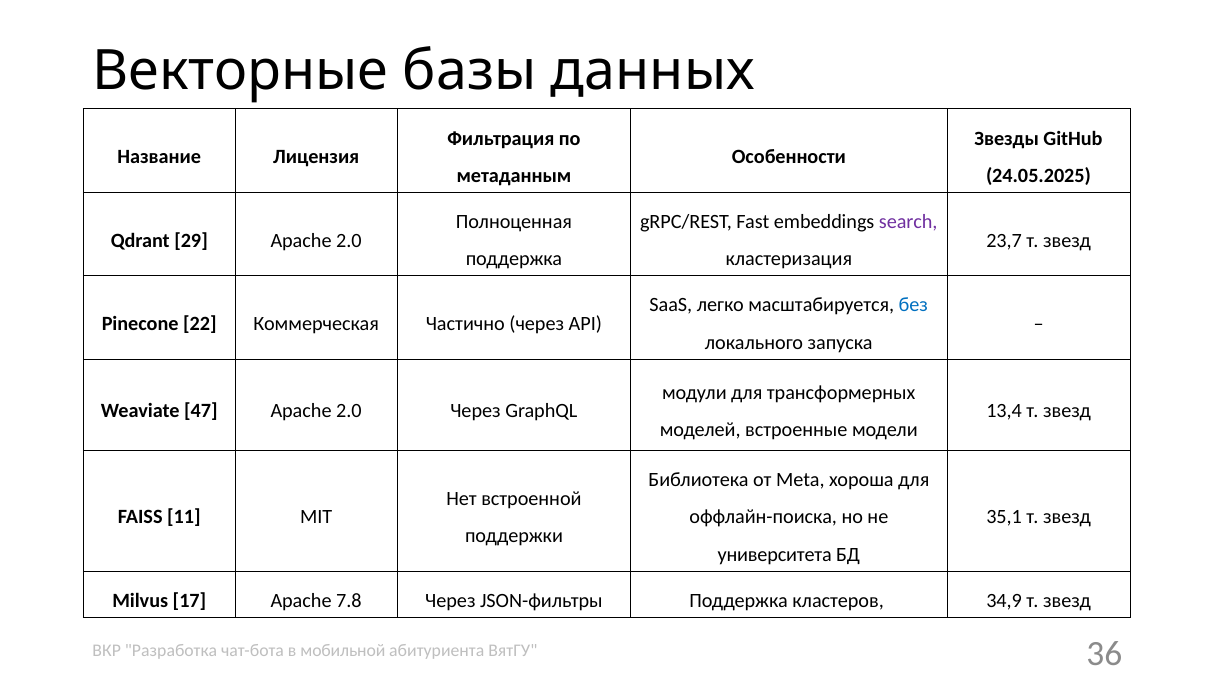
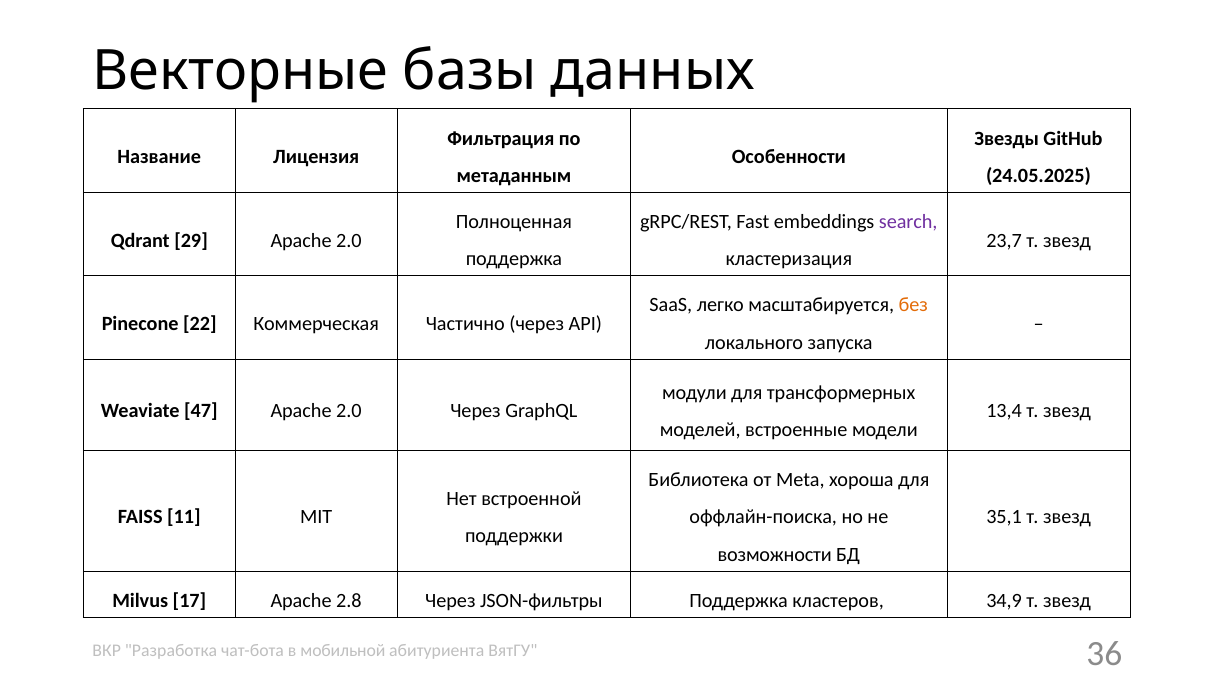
без colour: blue -> orange (913, 305)
университета: университета -> возможности (775, 554)
7.8: 7.8 -> 2.8 (349, 600)
